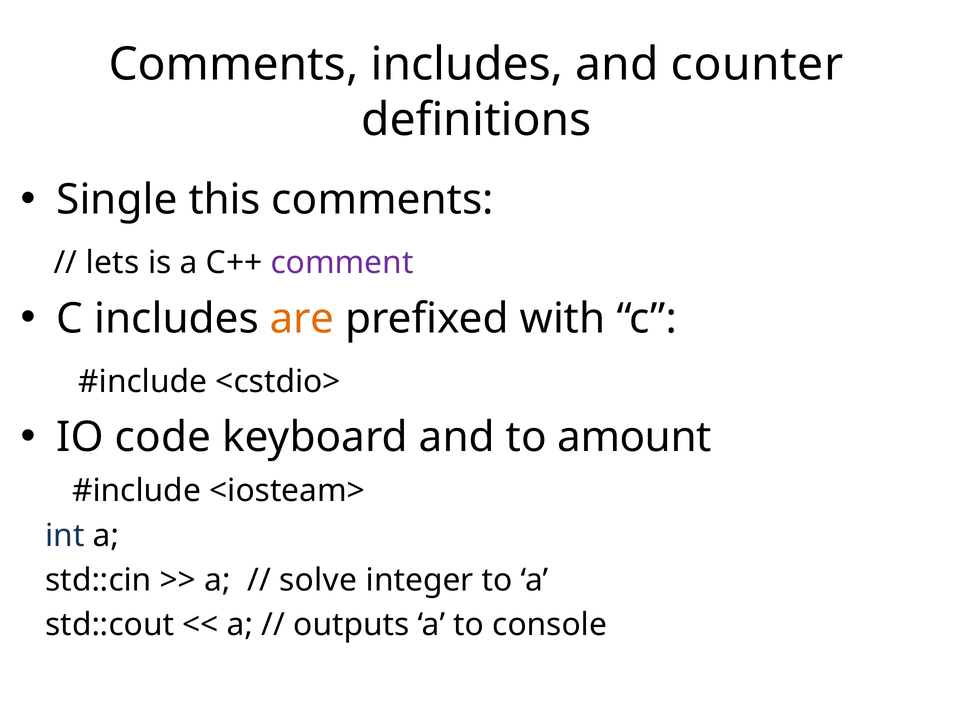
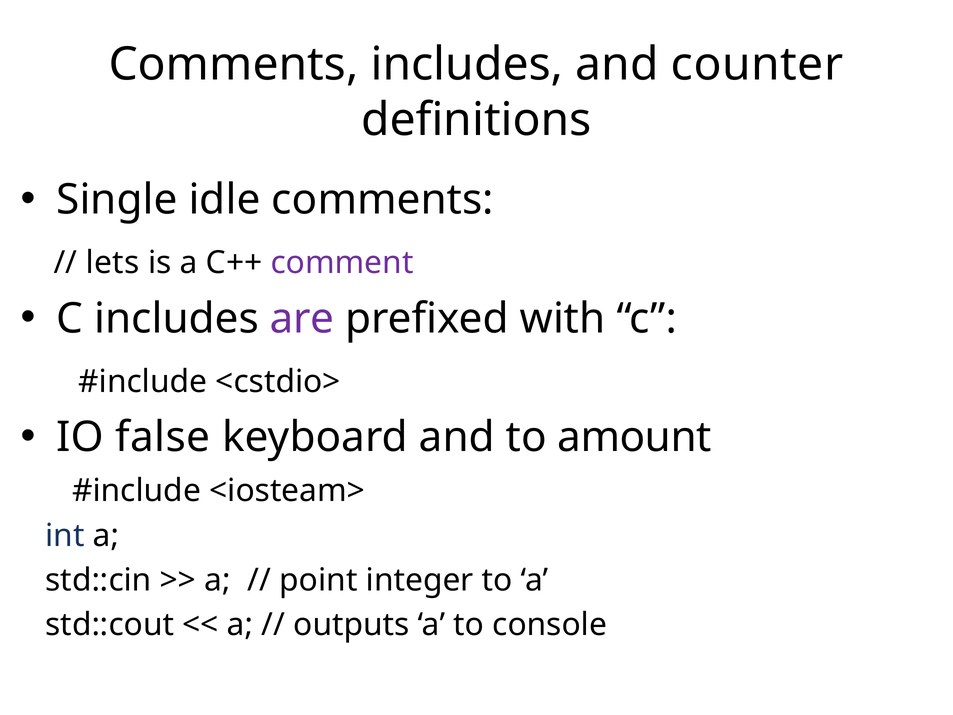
this: this -> idle (224, 200)
are colour: orange -> purple (302, 319)
code: code -> false (163, 437)
solve: solve -> point (318, 580)
